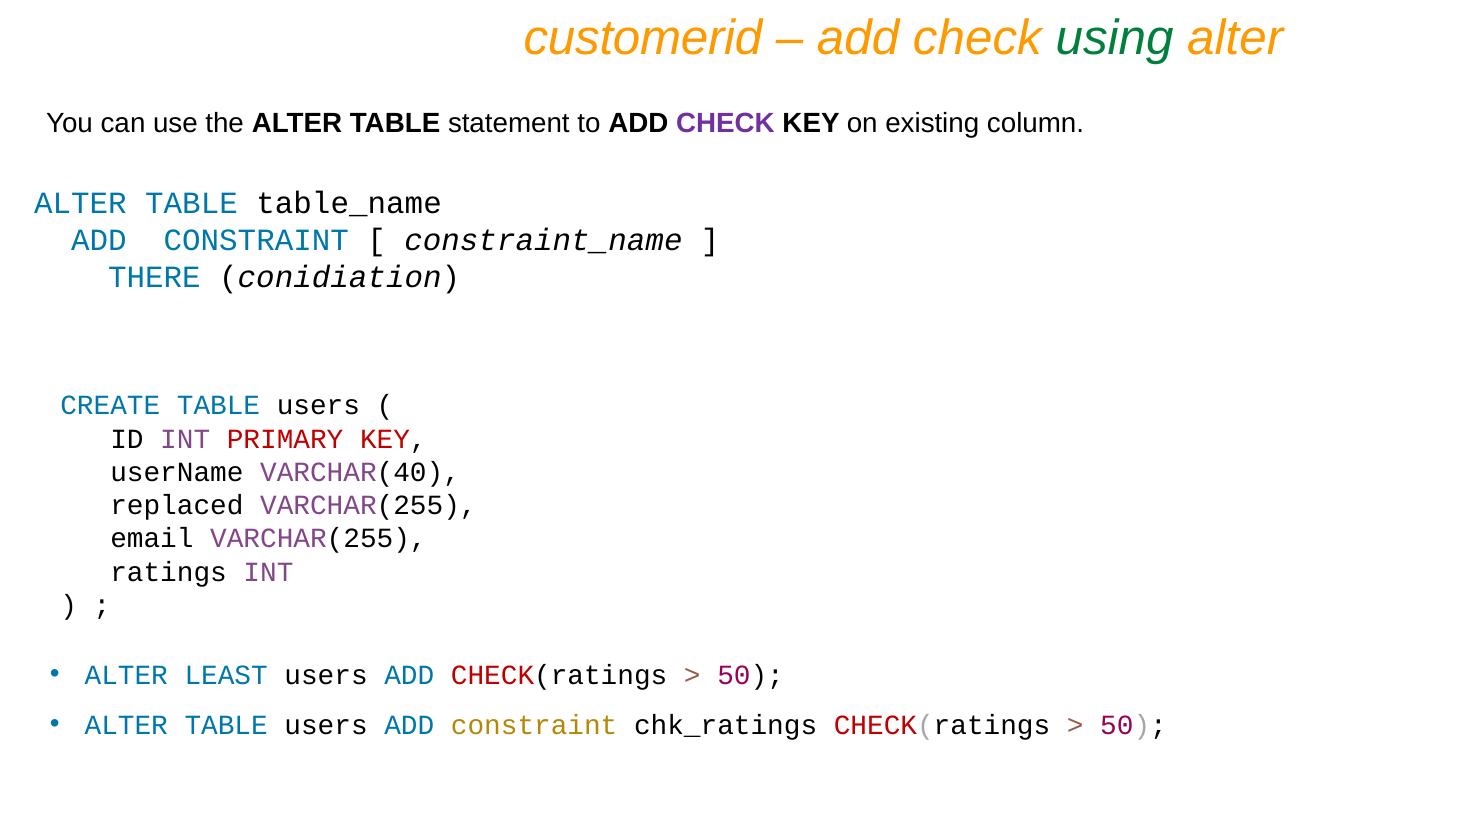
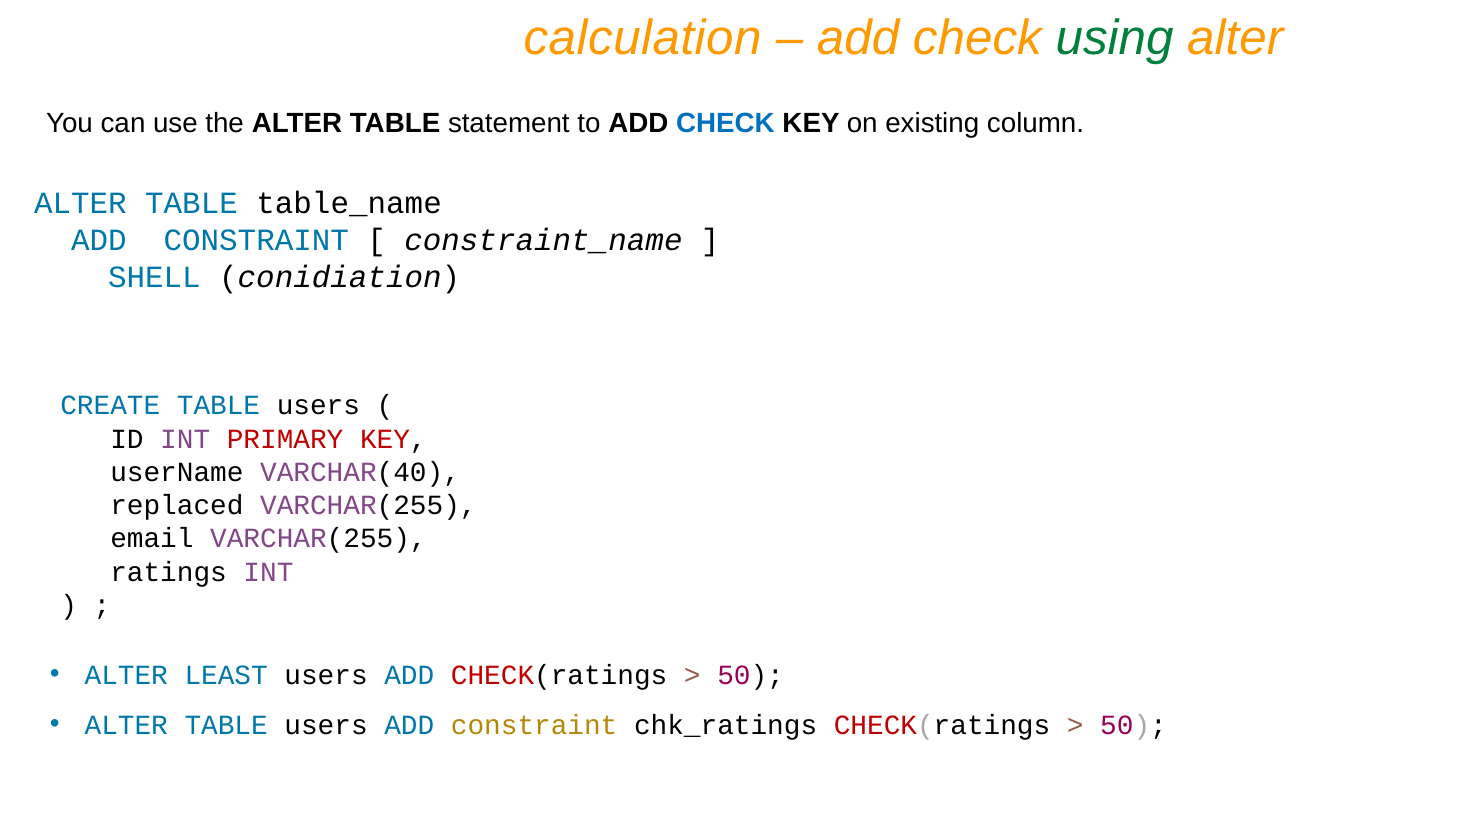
customerid: customerid -> calculation (643, 39)
CHECK colour: purple -> blue (725, 123)
THERE: THERE -> SHELL (154, 277)
